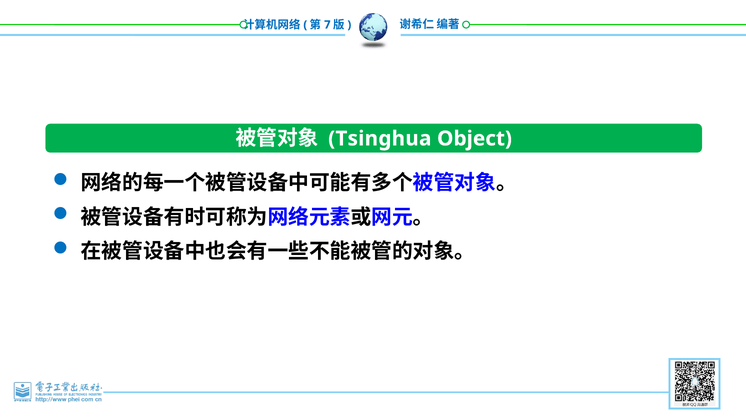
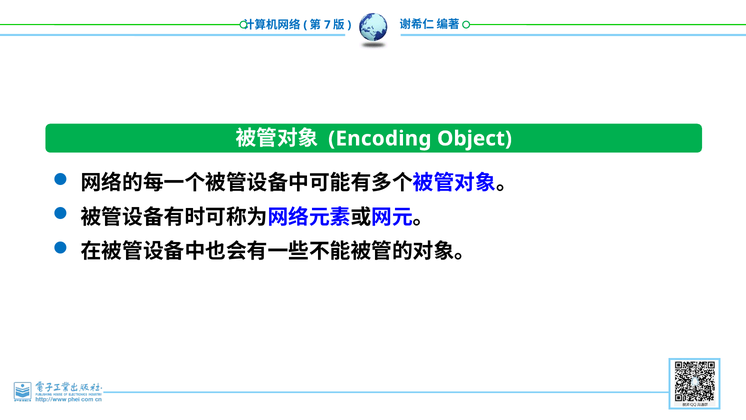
Tsinghua: Tsinghua -> Encoding (380, 138)
